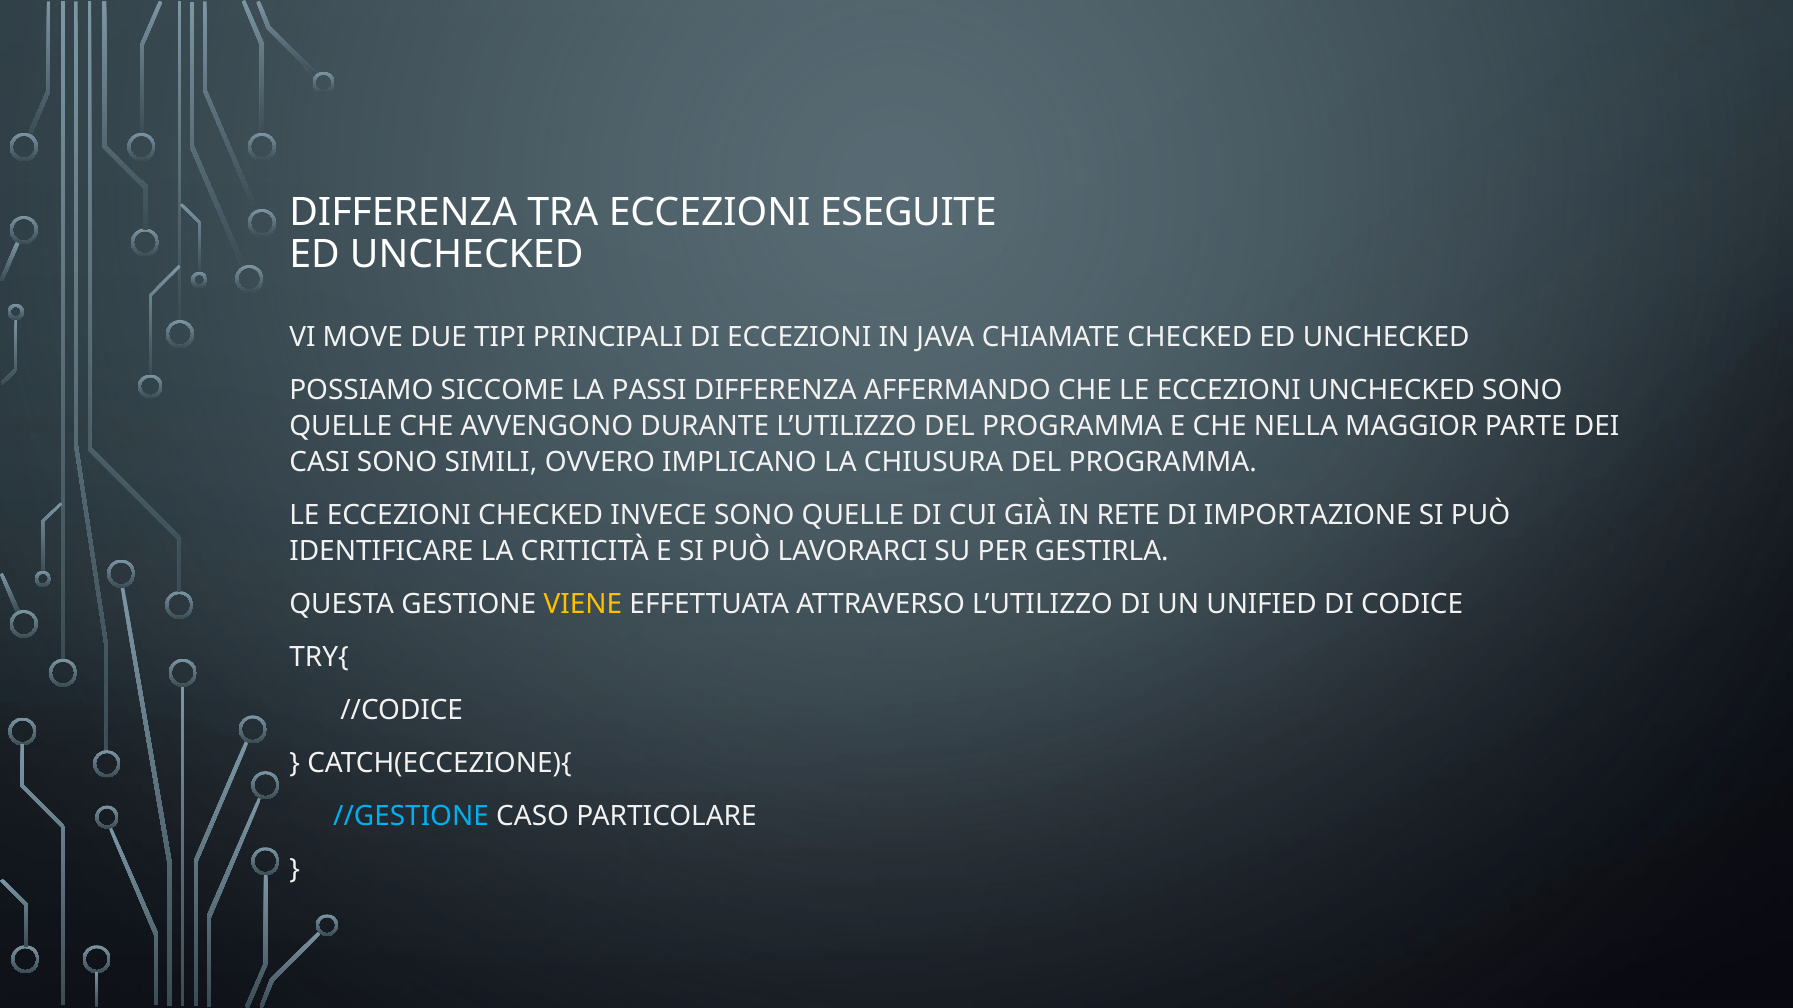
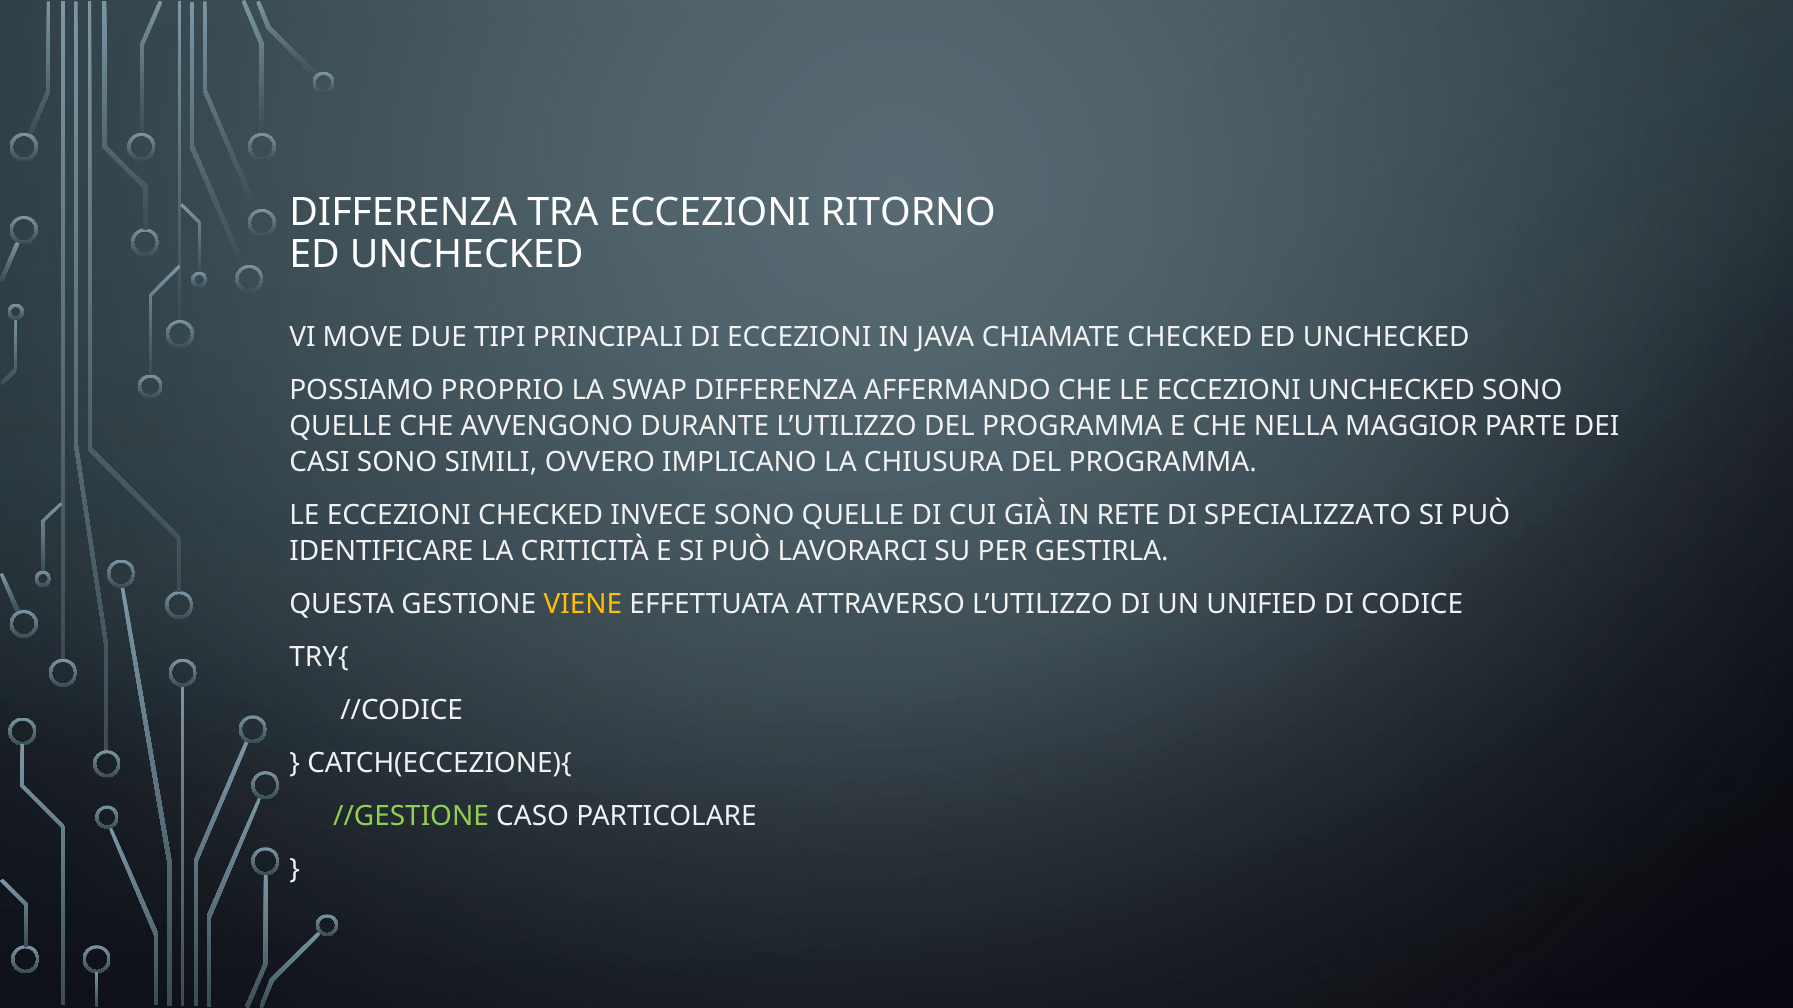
ESEGUITE: ESEGUITE -> RITORNO (908, 212)
SICCOME: SICCOME -> PROPRIO (502, 390)
PASSI: PASSI -> SWAP (649, 390)
IMPORTAZIONE: IMPORTAZIONE -> SPECIALIZZATO (1308, 516)
//GESTIONE colour: light blue -> light green (411, 817)
